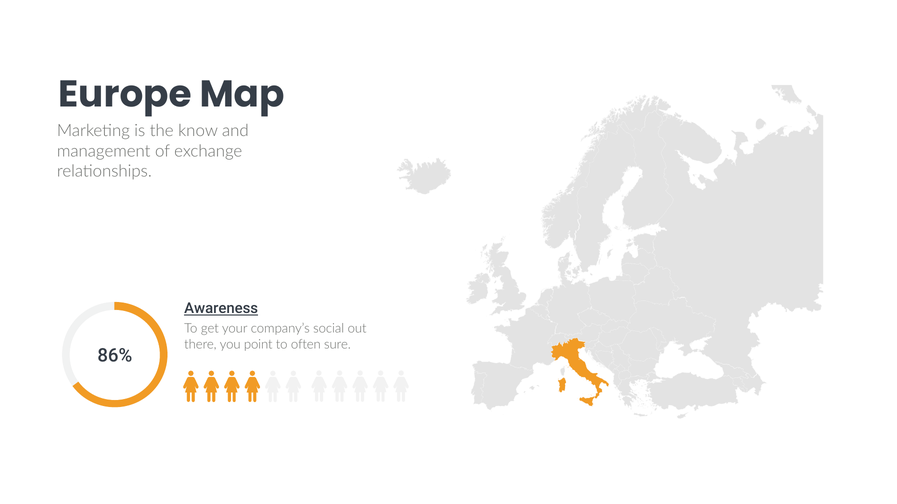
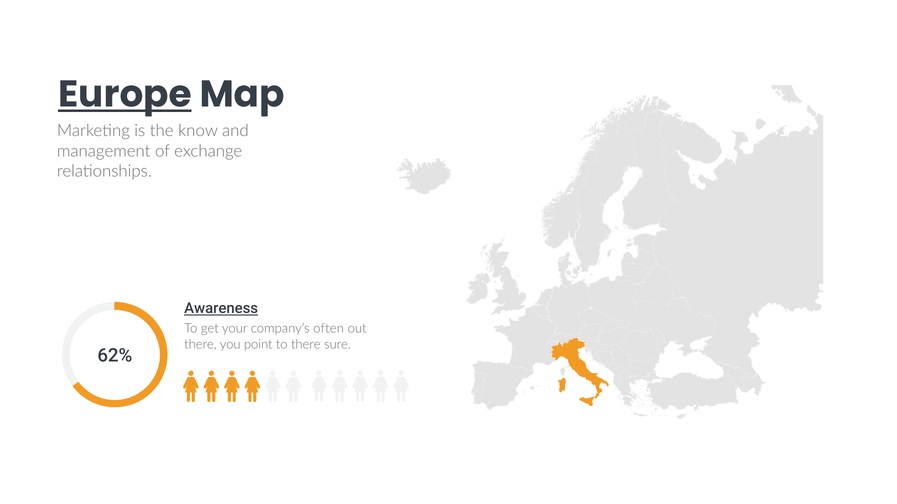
Europe underline: none -> present (125, 95)
social: social -> often (329, 329)
to often: often -> there (306, 345)
86%: 86% -> 62% (115, 356)
